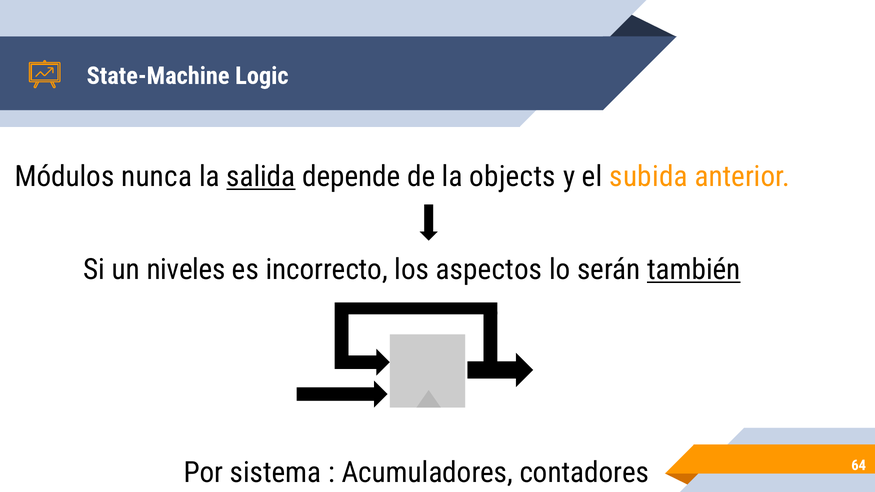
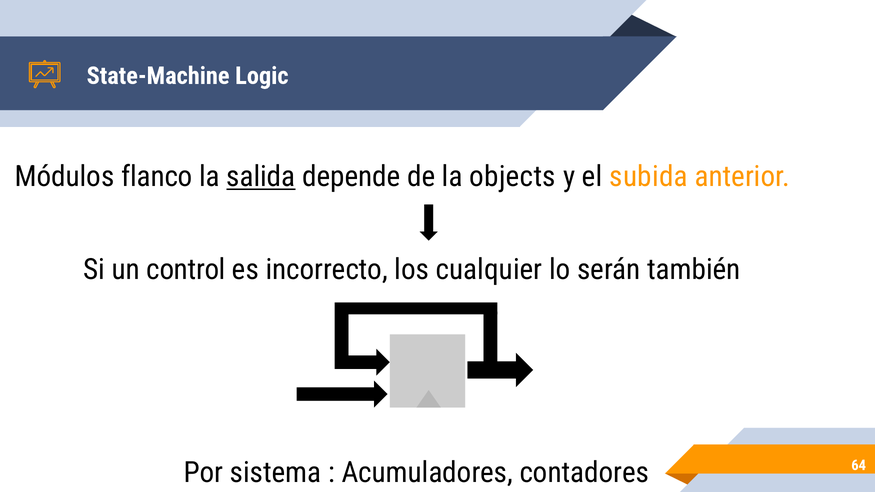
nunca: nunca -> flanco (157, 177)
niveles: niveles -> control (186, 270)
aspectos: aspectos -> cualquier (489, 270)
también underline: present -> none (694, 270)
